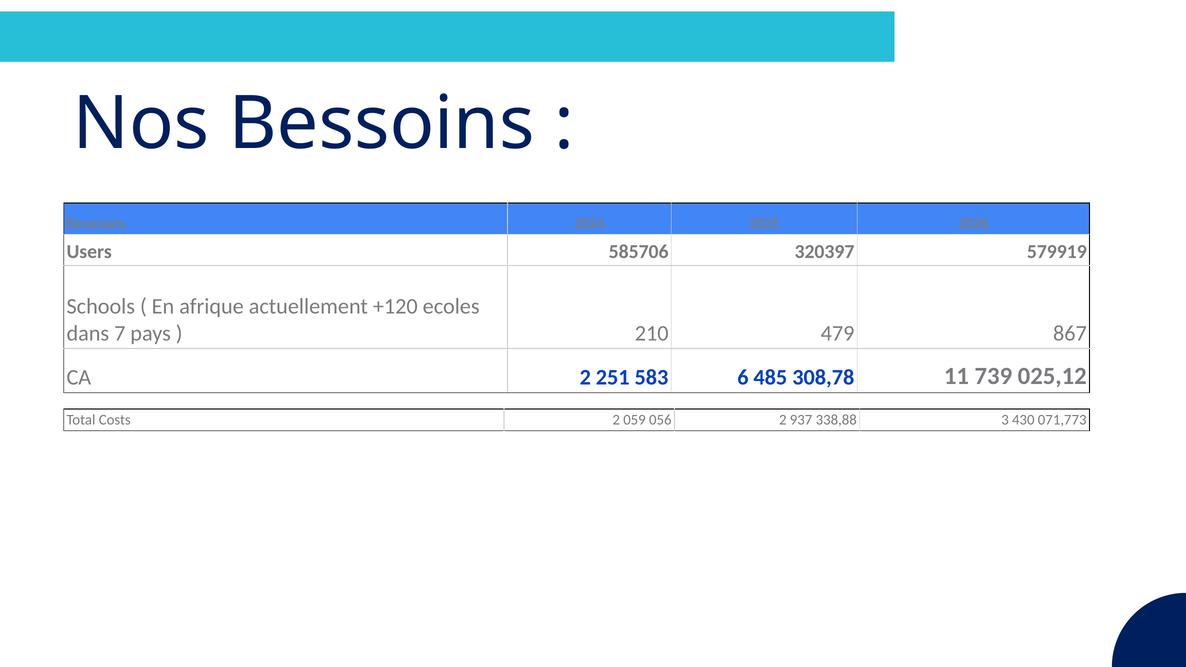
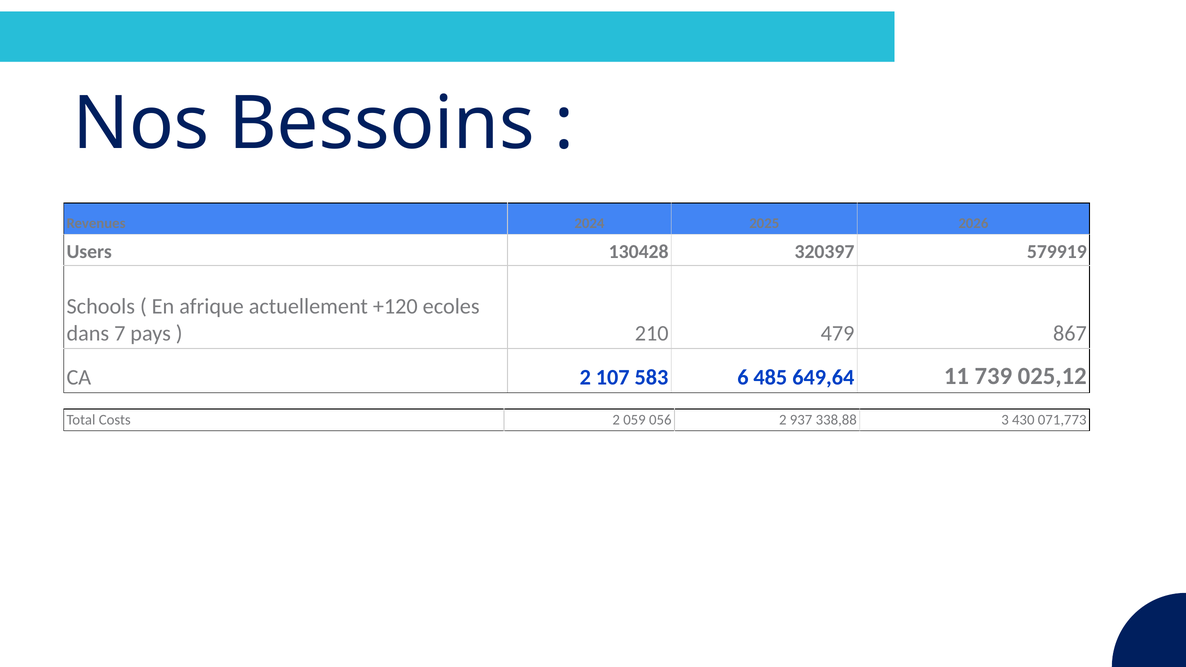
585706: 585706 -> 130428 (639, 252)
251: 251 -> 107 (613, 378)
308,78: 308,78 -> 649,64 (823, 378)
